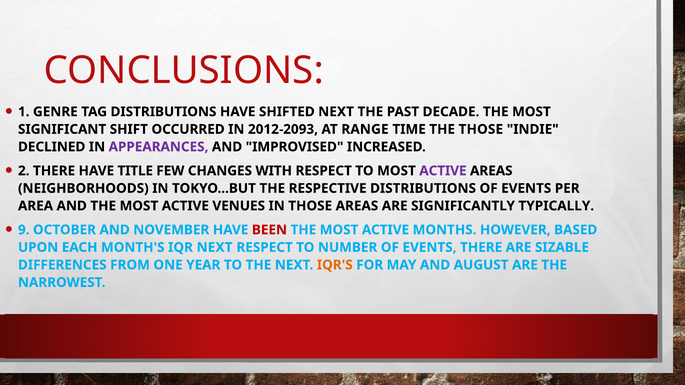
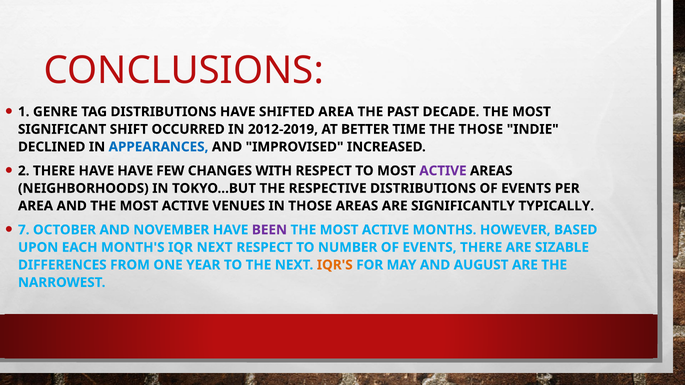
SHIFTED NEXT: NEXT -> AREA (336, 112)
2012-2093: 2012-2093 -> 2012-2019 (283, 129)
RANGE: RANGE -> BETTER (365, 129)
APPEARANCES colour: purple -> blue (159, 147)
HAVE TITLE: TITLE -> HAVE (135, 171)
9: 9 -> 7 (24, 230)
BEEN colour: red -> purple (269, 230)
